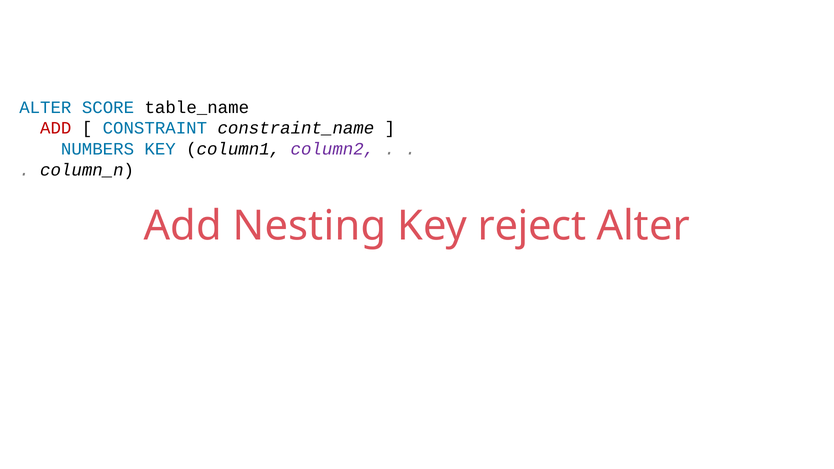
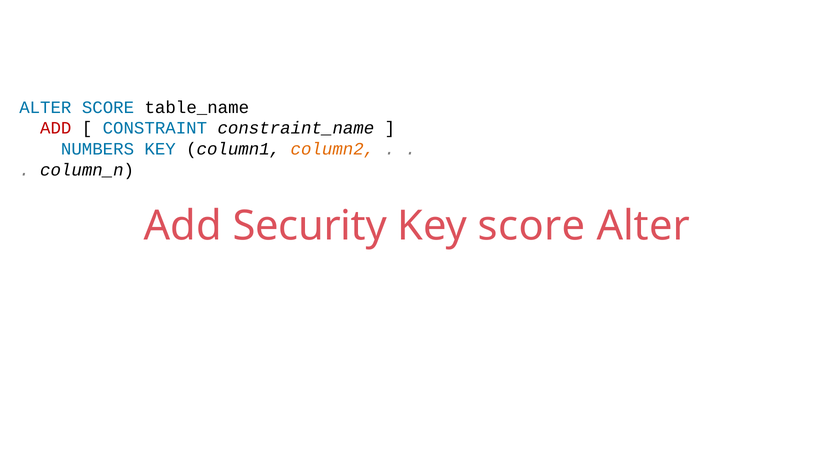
column2 colour: purple -> orange (332, 149)
Nesting: Nesting -> Security (310, 226)
Key reject: reject -> score (532, 226)
